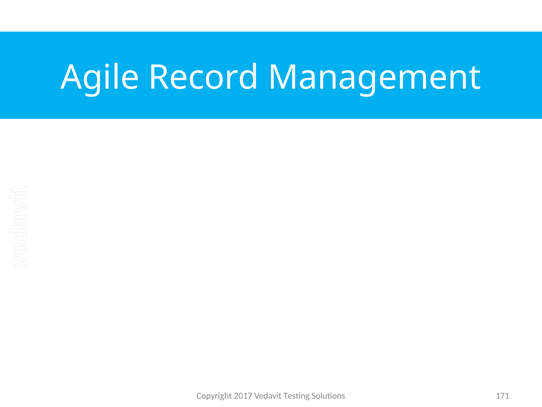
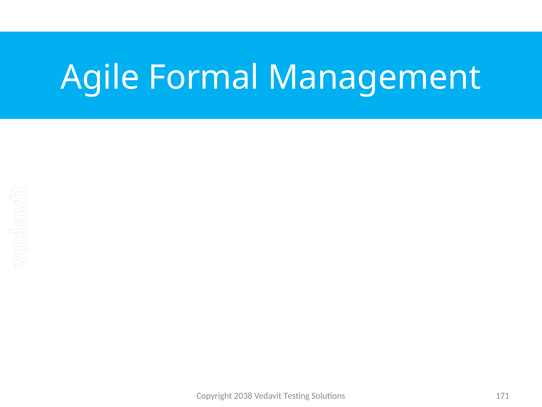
Record: Record -> Formal (204, 78)
2017: 2017 -> 2038 (243, 396)
